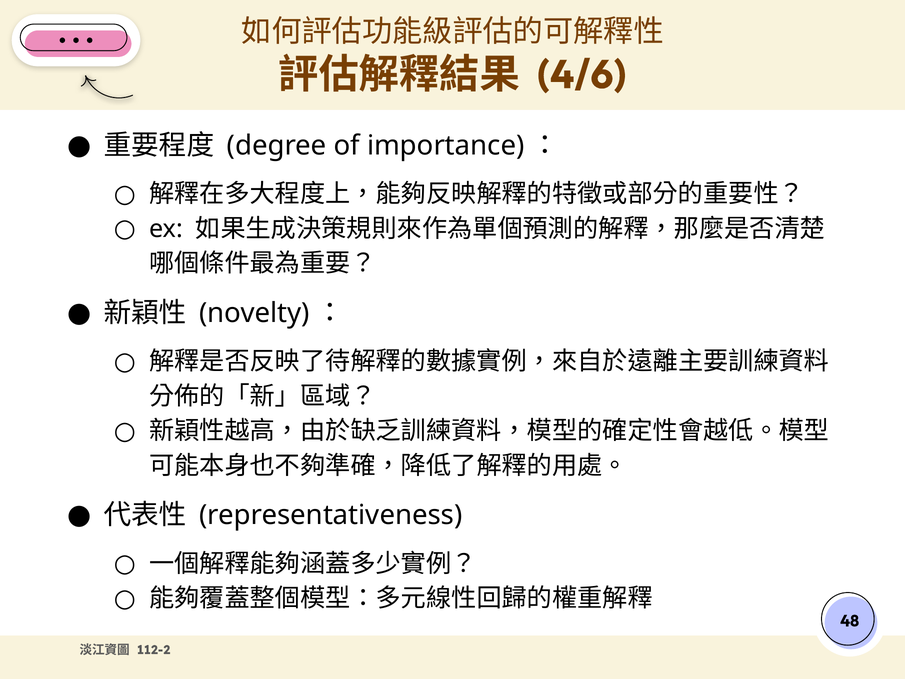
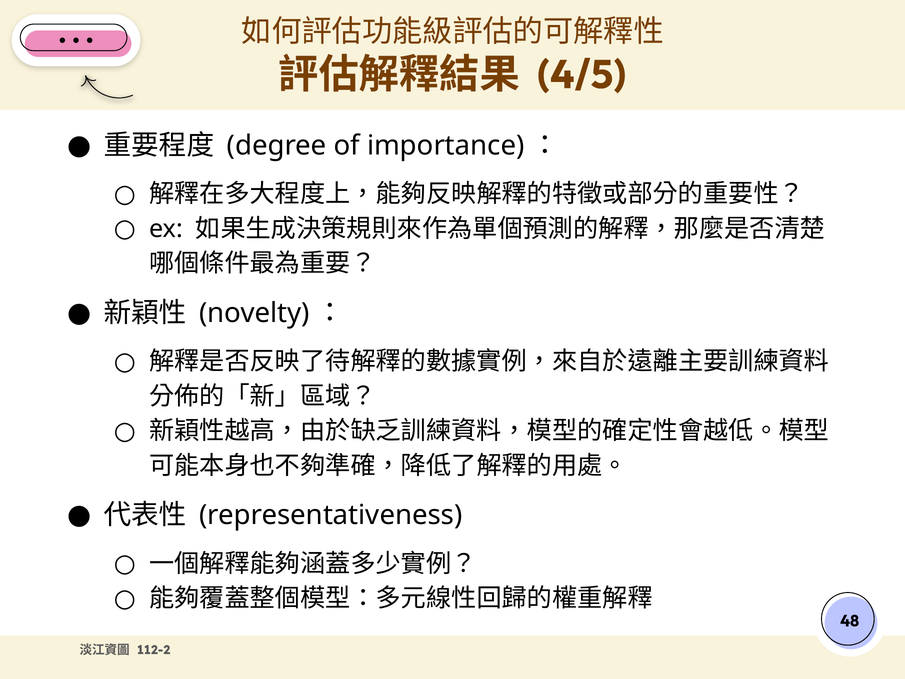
4/6: 4/6 -> 4/5 (582, 75)
